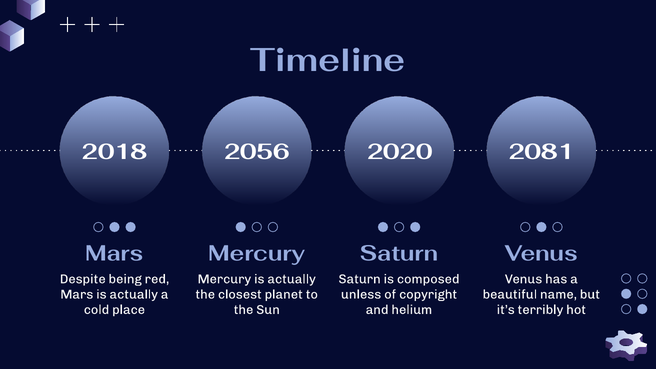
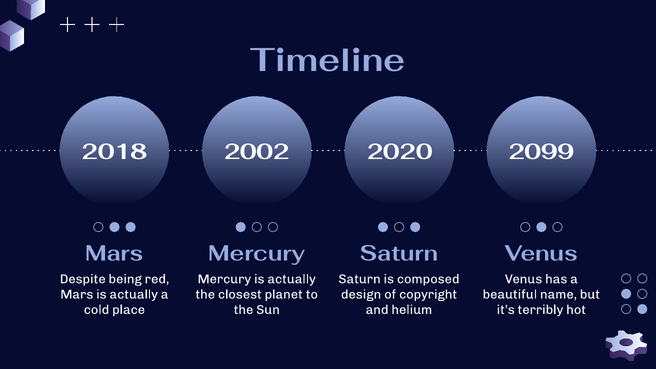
2056: 2056 -> 2002 (257, 152)
2081: 2081 -> 2099 (541, 152)
unless: unless -> design (361, 294)
